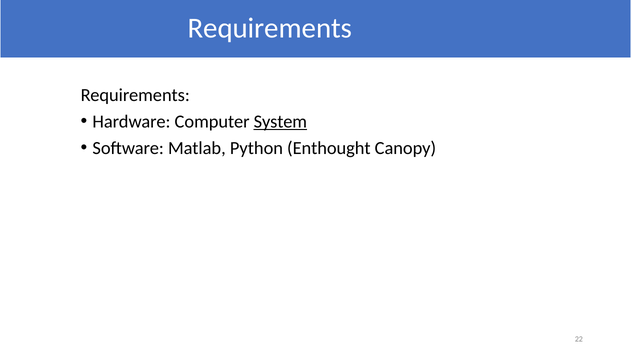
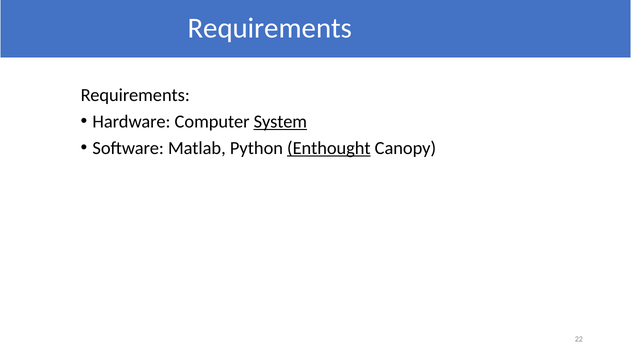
Enthought underline: none -> present (329, 148)
